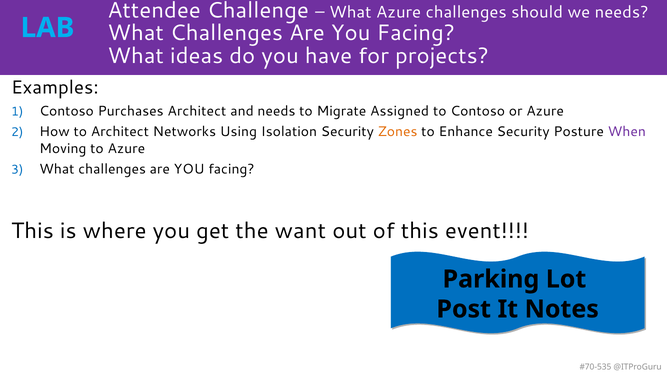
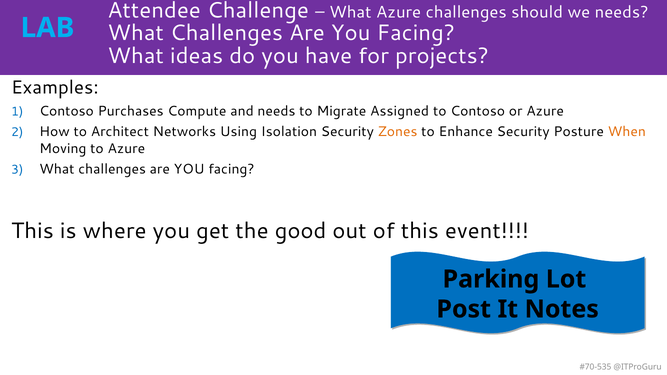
Purchases Architect: Architect -> Compute (197, 111)
When colour: purple -> orange (627, 132)
want: want -> good (301, 231)
